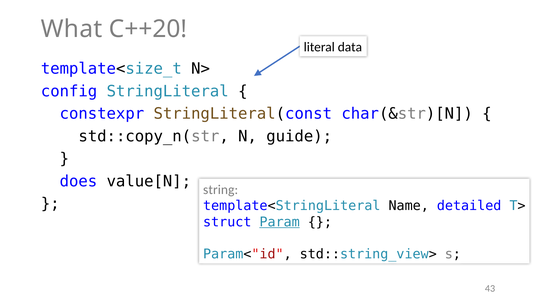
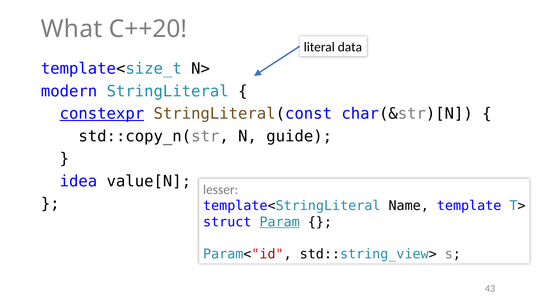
config: config -> modern (69, 91)
constexpr underline: none -> present (102, 114)
does: does -> idea (78, 181)
string: string -> lesser (221, 189)
detailed: detailed -> template (469, 206)
